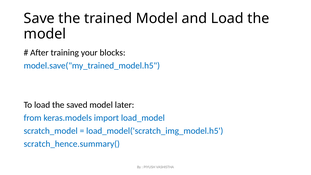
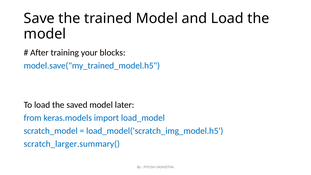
scratch_hence.summary(: scratch_hence.summary( -> scratch_larger.summary( (72, 144)
